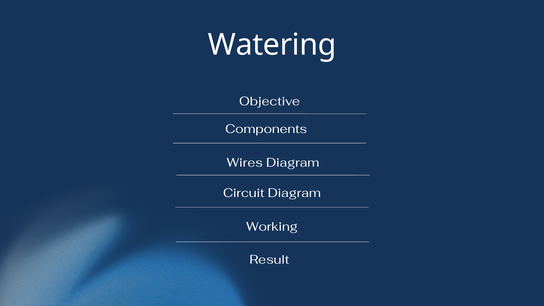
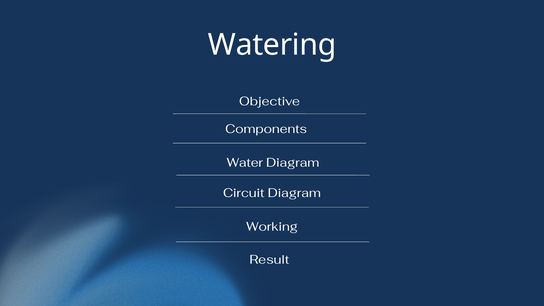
Wires: Wires -> Water (245, 163)
